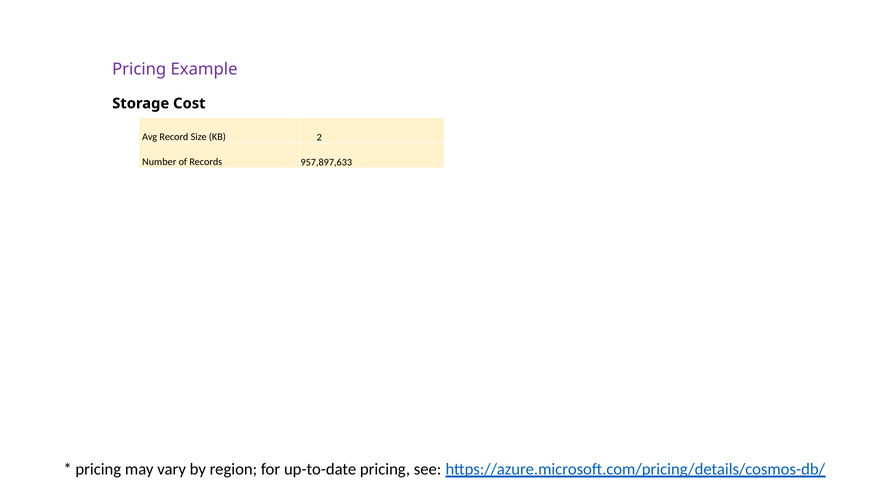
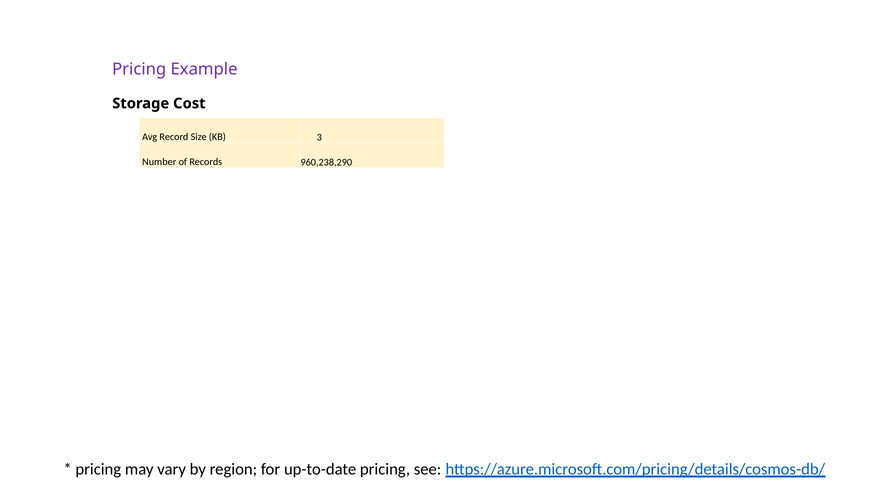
2: 2 -> 3 (319, 137)
957,897,633: 957,897,633 -> 960,238,290 (326, 163)
